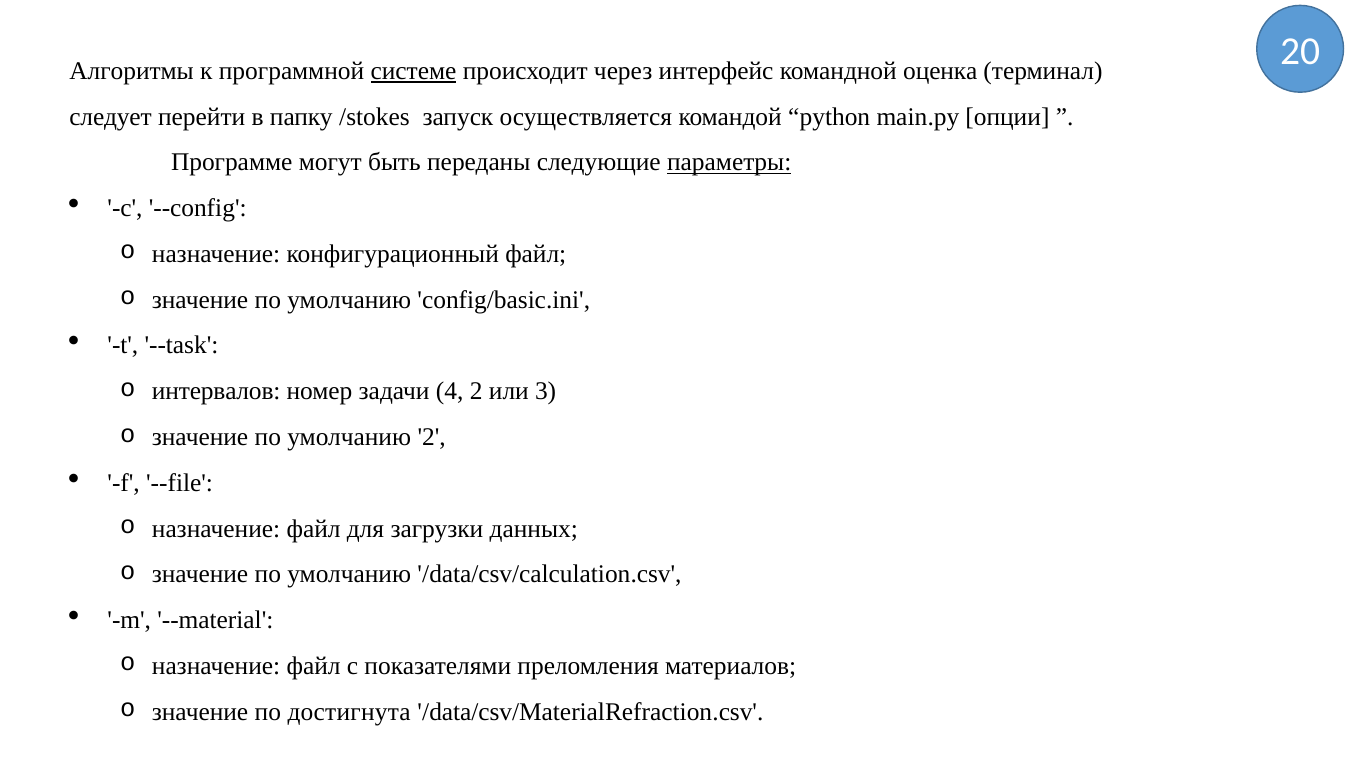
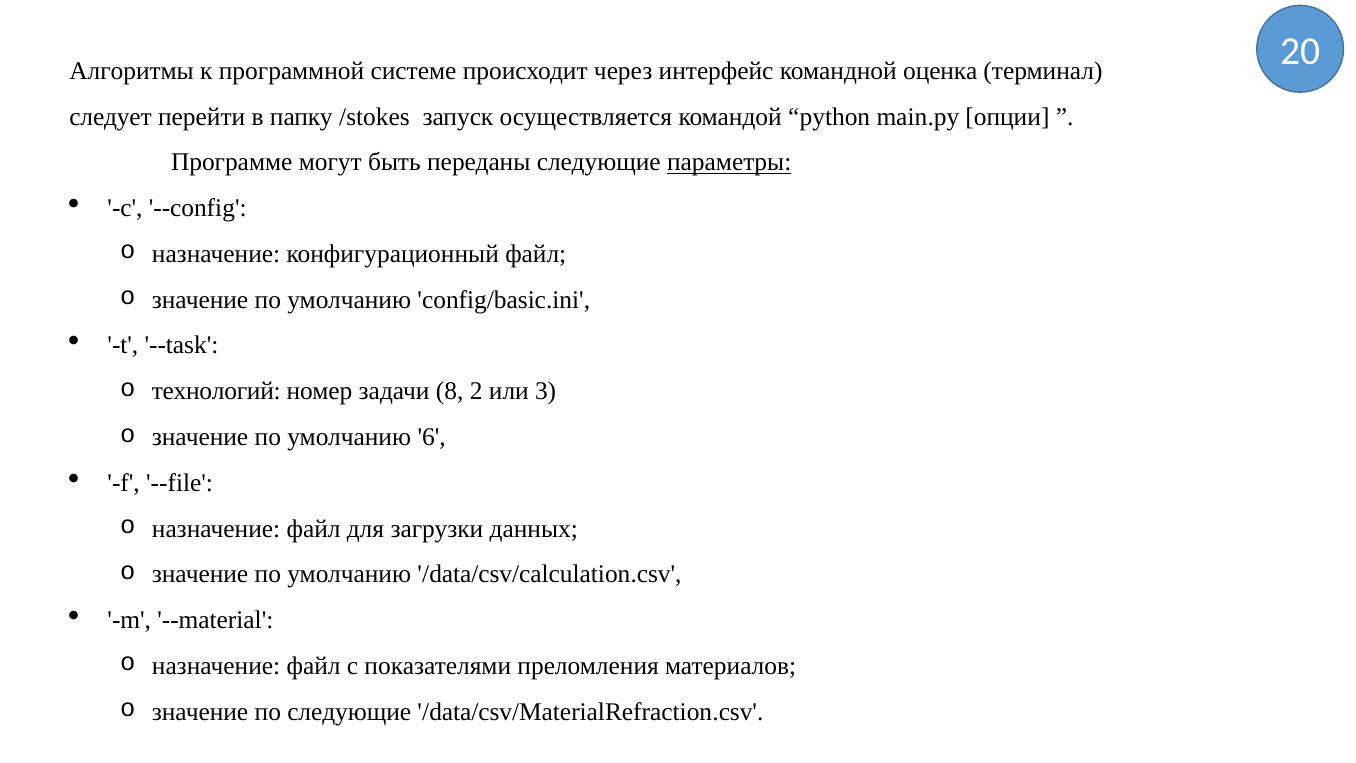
системе underline: present -> none (414, 71)
интервалов: интервалов -> технологий (216, 391)
4: 4 -> 8 (450, 391)
умолчанию 2: 2 -> 6 (432, 437)
по достигнута: достигнута -> следующие (349, 712)
